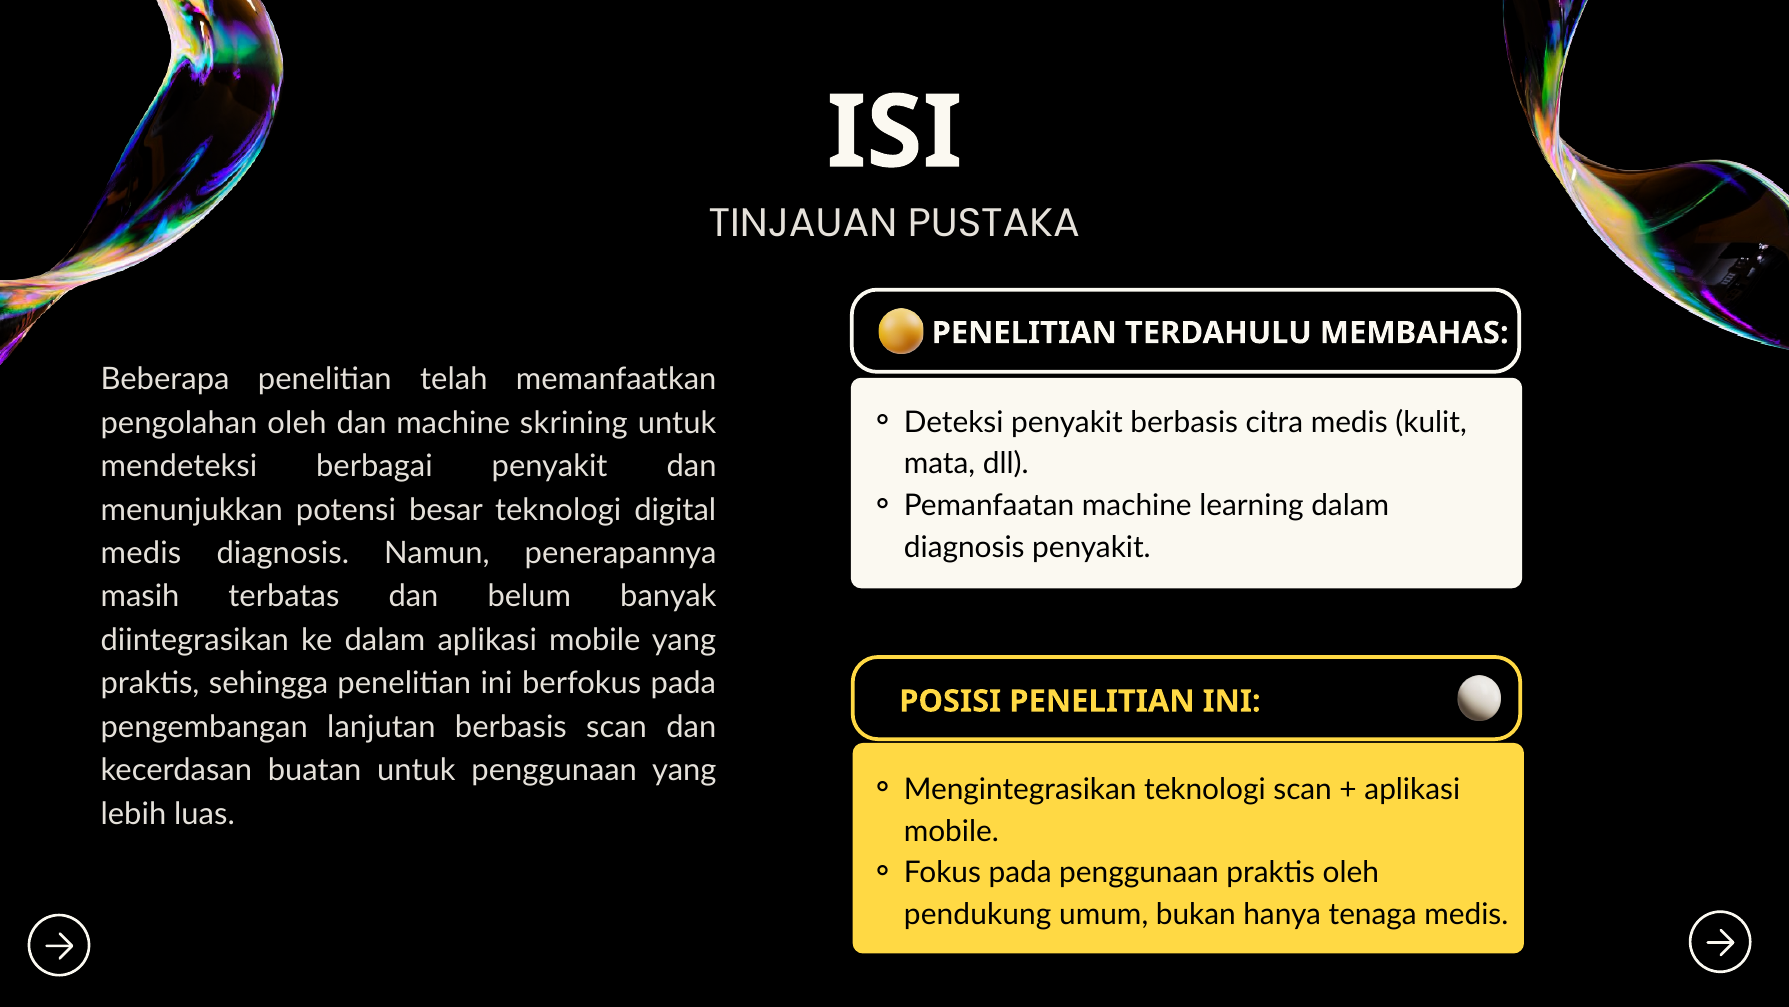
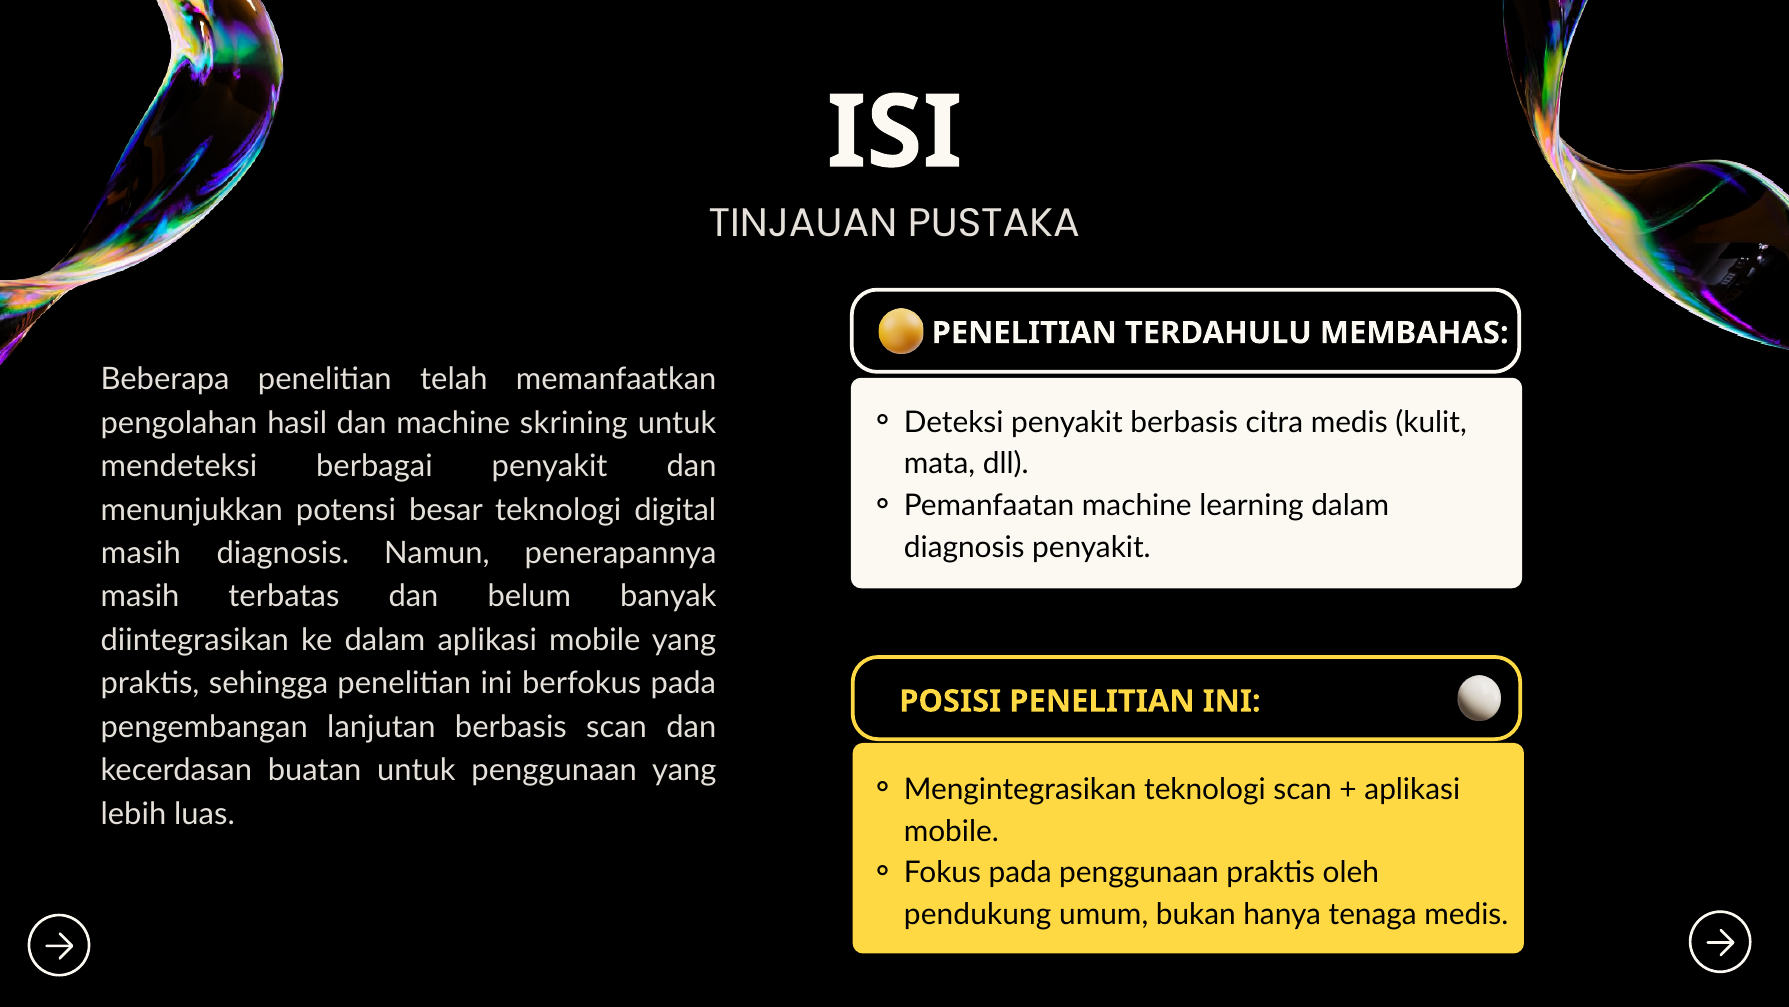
pengolahan oleh: oleh -> hasil (297, 423)
medis: medis -> masih (141, 553)
